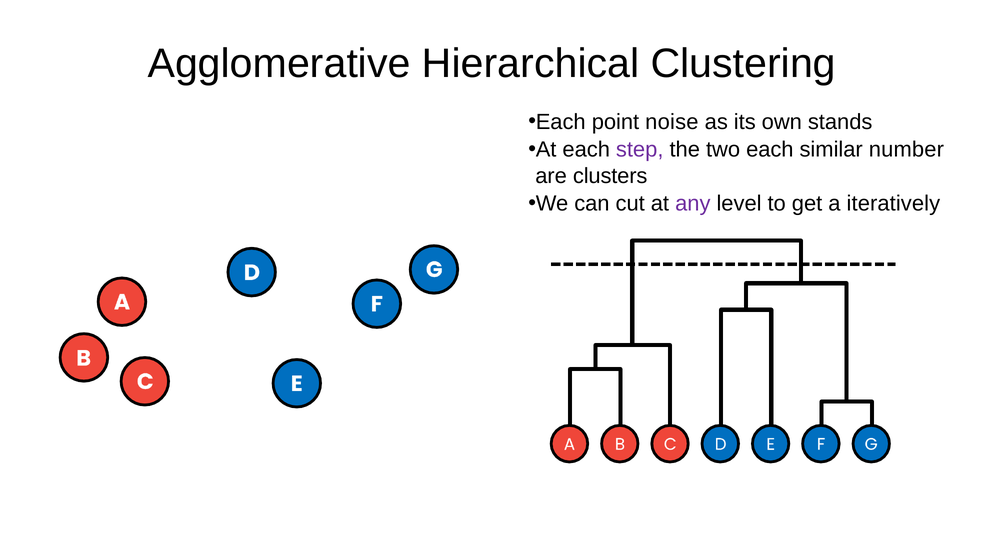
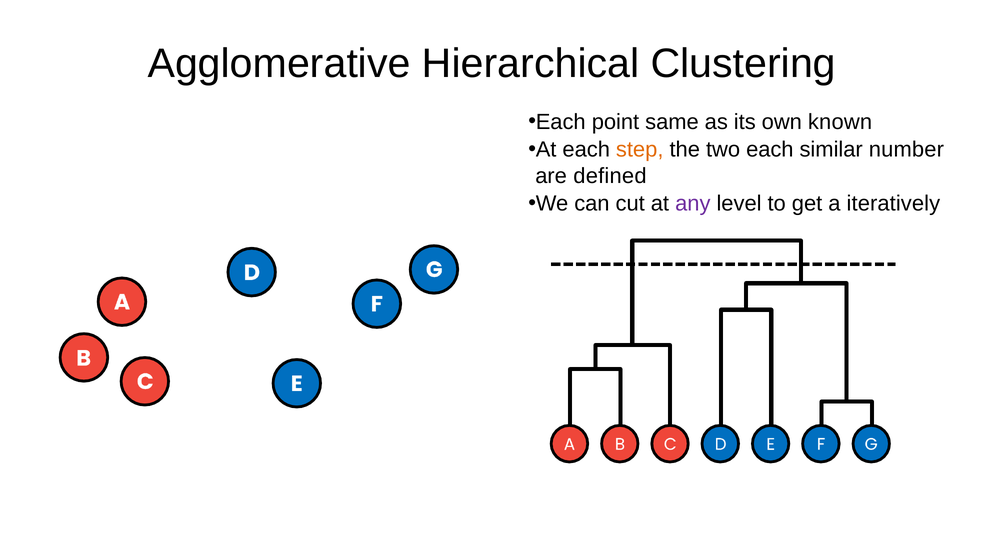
noise: noise -> same (672, 122)
stands: stands -> known (840, 122)
step colour: purple -> orange (640, 150)
clusters: clusters -> defined (610, 176)
